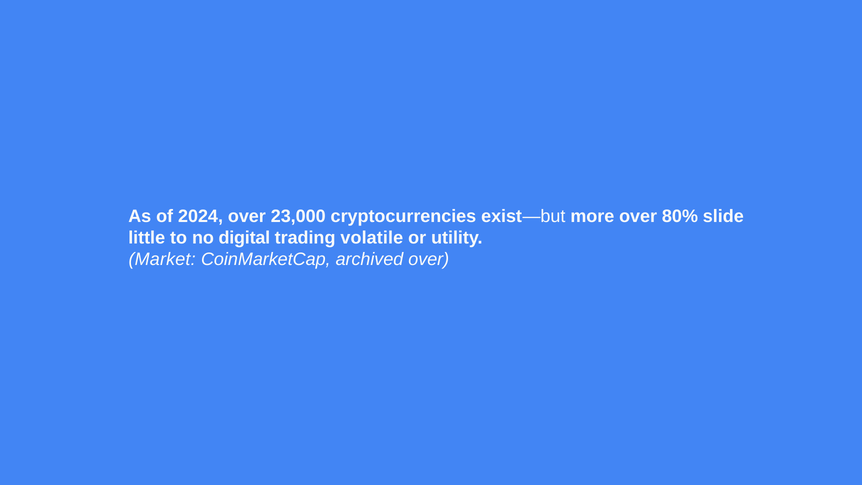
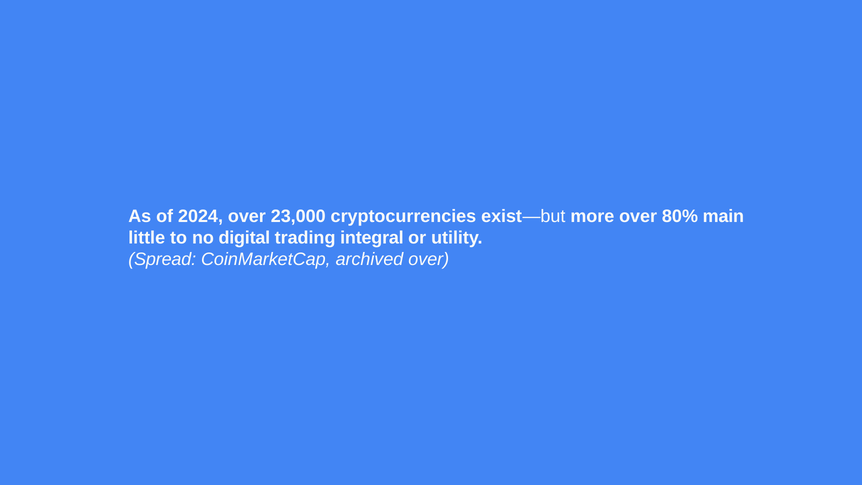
slide: slide -> main (723, 216)
volatile: volatile -> integral (372, 238)
Market: Market -> Spread (162, 259)
